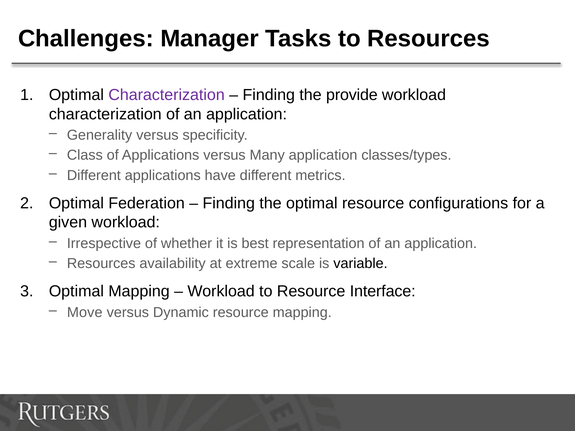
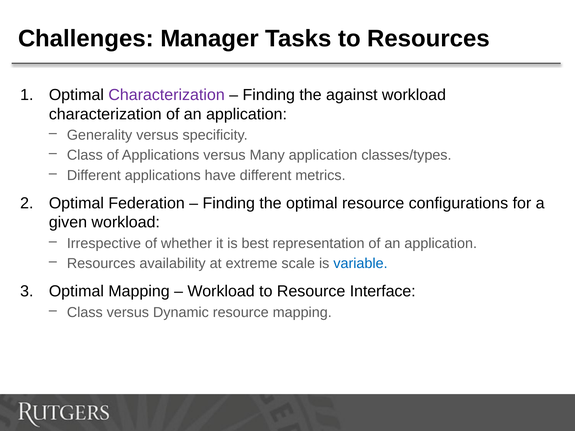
provide: provide -> against (352, 95)
variable colour: black -> blue (360, 264)
Move: Move -> Class (85, 312)
